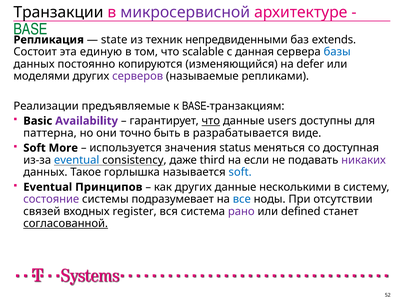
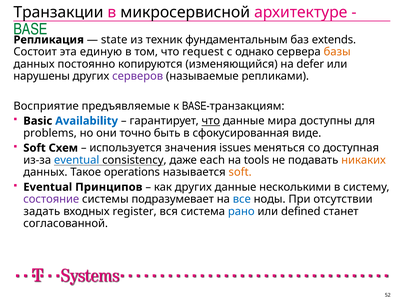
микросервисной colour: purple -> black (185, 12)
непредвиденными: непредвиденными -> фундаментальным (237, 40)
scalable: scalable -> request (203, 52)
данная: данная -> однако (255, 52)
базы colour: blue -> orange (337, 52)
моделями: моделями -> нарушены (42, 76)
Реализации: Реализации -> Восприятие (46, 106)
Availability colour: purple -> blue (87, 121)
users: users -> мира (282, 121)
паттерна: паттерна -> problems (50, 133)
разрабатывается: разрабатывается -> сфокусированная (241, 133)
More: More -> Схем (63, 148)
status: status -> issues (235, 148)
third: third -> each (212, 160)
если: если -> tools (257, 160)
никаких colour: purple -> orange (364, 160)
горлышка: горлышка -> operations (132, 172)
soft colour: blue -> orange (240, 172)
связей: связей -> задать (42, 211)
рано colour: purple -> blue (241, 211)
согласованной underline: present -> none (66, 223)
